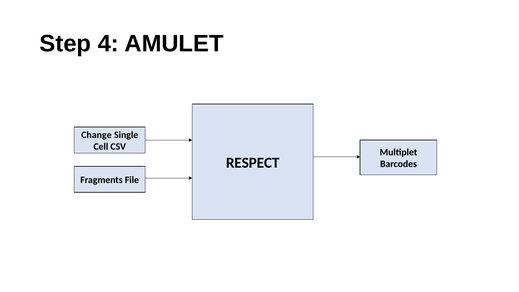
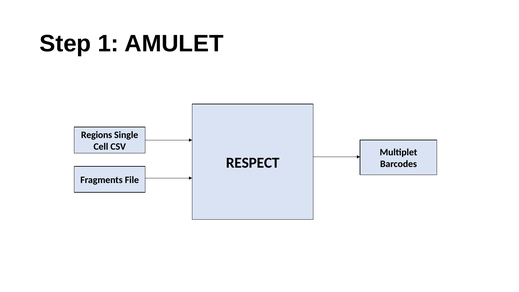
4: 4 -> 1 (108, 44)
Change: Change -> Regions (97, 135)
